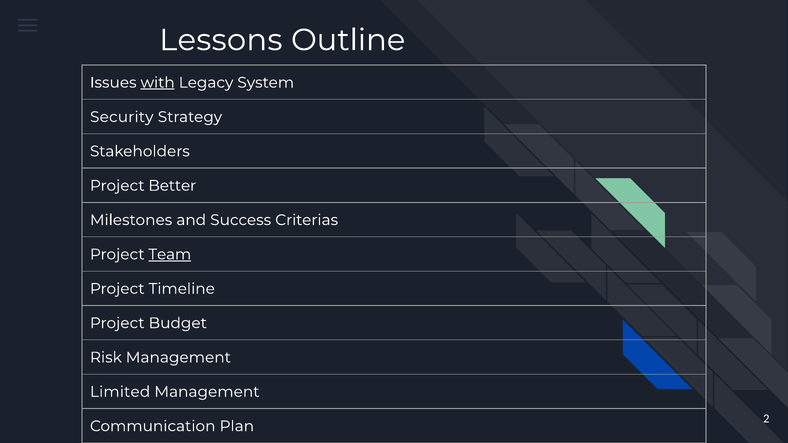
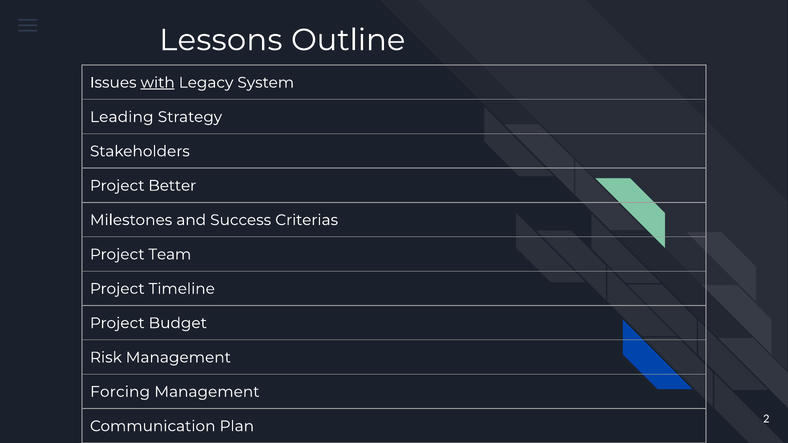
Security: Security -> Leading (122, 117)
Team underline: present -> none (170, 255)
Limited: Limited -> Forcing (120, 392)
